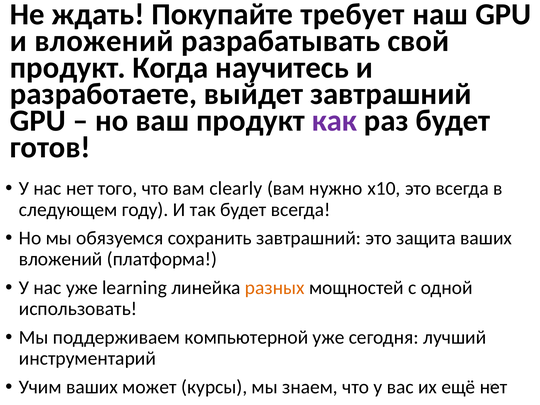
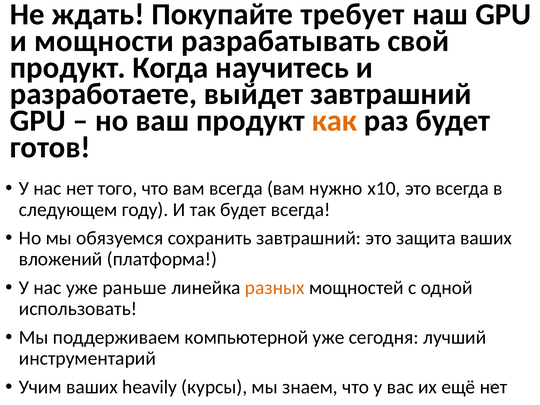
и вложений: вложений -> мощности (104, 41)
как colour: purple -> orange (334, 121)
вам clearly: clearly -> всегда (236, 189)
learning: learning -> раньше (134, 288)
может: может -> heavily (150, 387)
